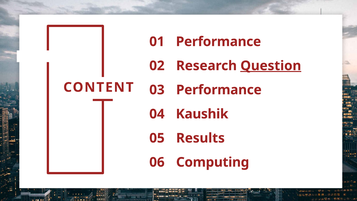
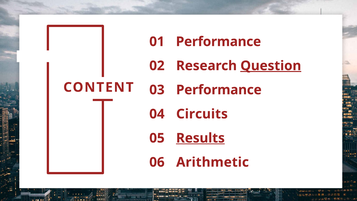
Kaushik: Kaushik -> Circuits (202, 114)
Results underline: none -> present (200, 138)
Computing: Computing -> Arithmetic (213, 162)
